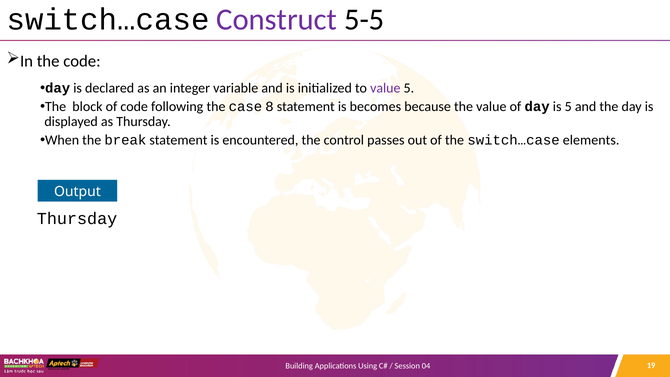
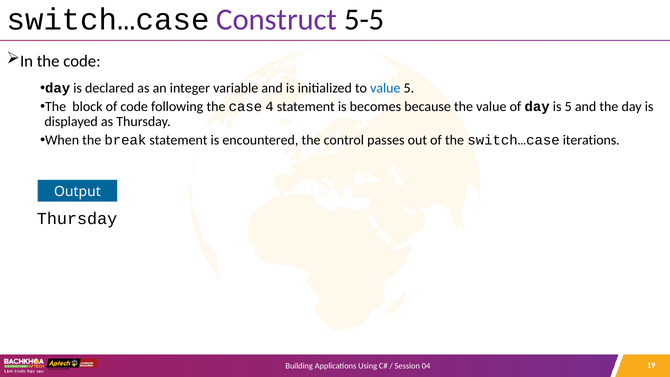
value colour: purple -> blue (385, 88)
8: 8 -> 4 (269, 106)
elements: elements -> iterations (591, 140)
